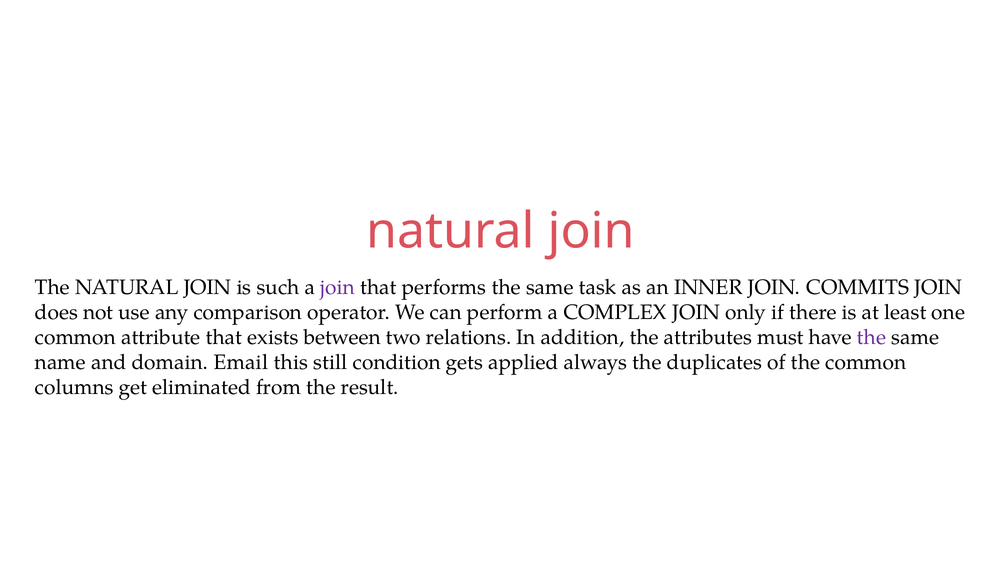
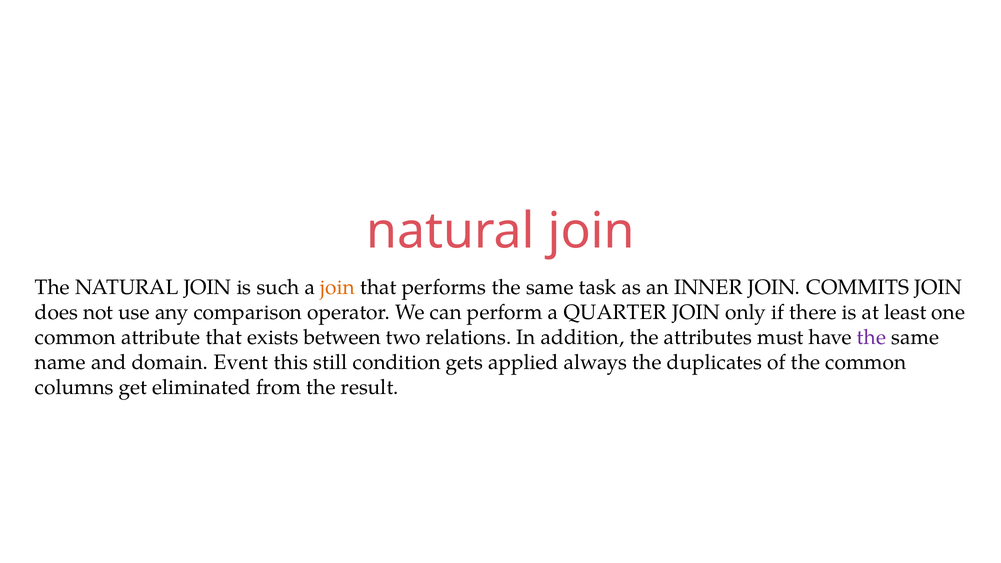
join colour: purple -> orange (338, 287)
COMPLEX: COMPLEX -> QUARTER (615, 312)
Email: Email -> Event (241, 362)
